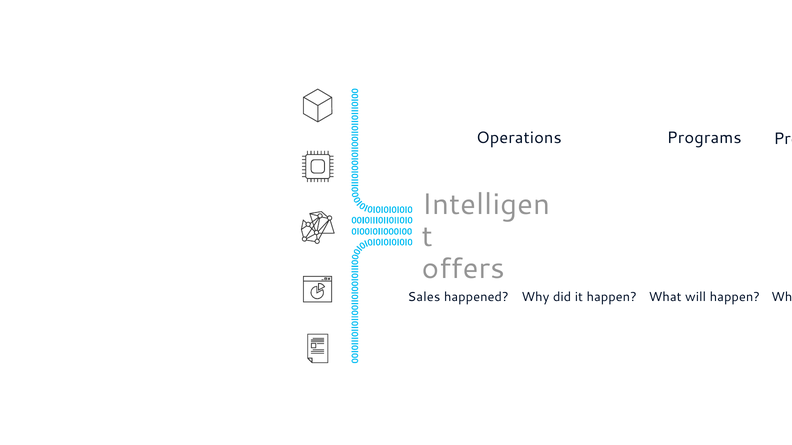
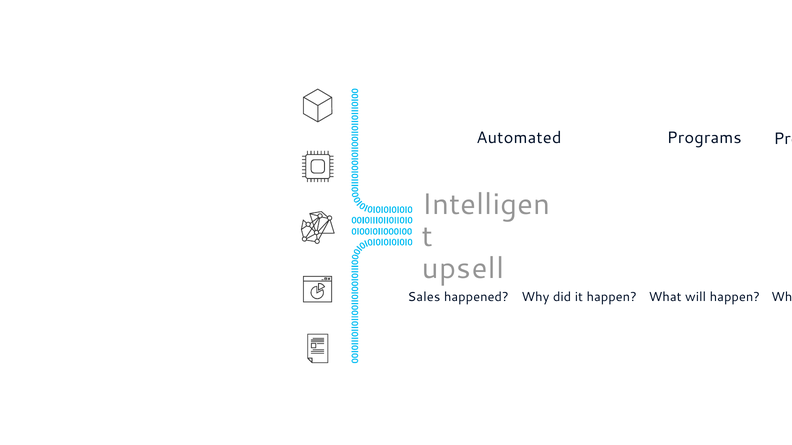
Operations: Operations -> Automated (519, 138)
offers: offers -> upsell (463, 269)
